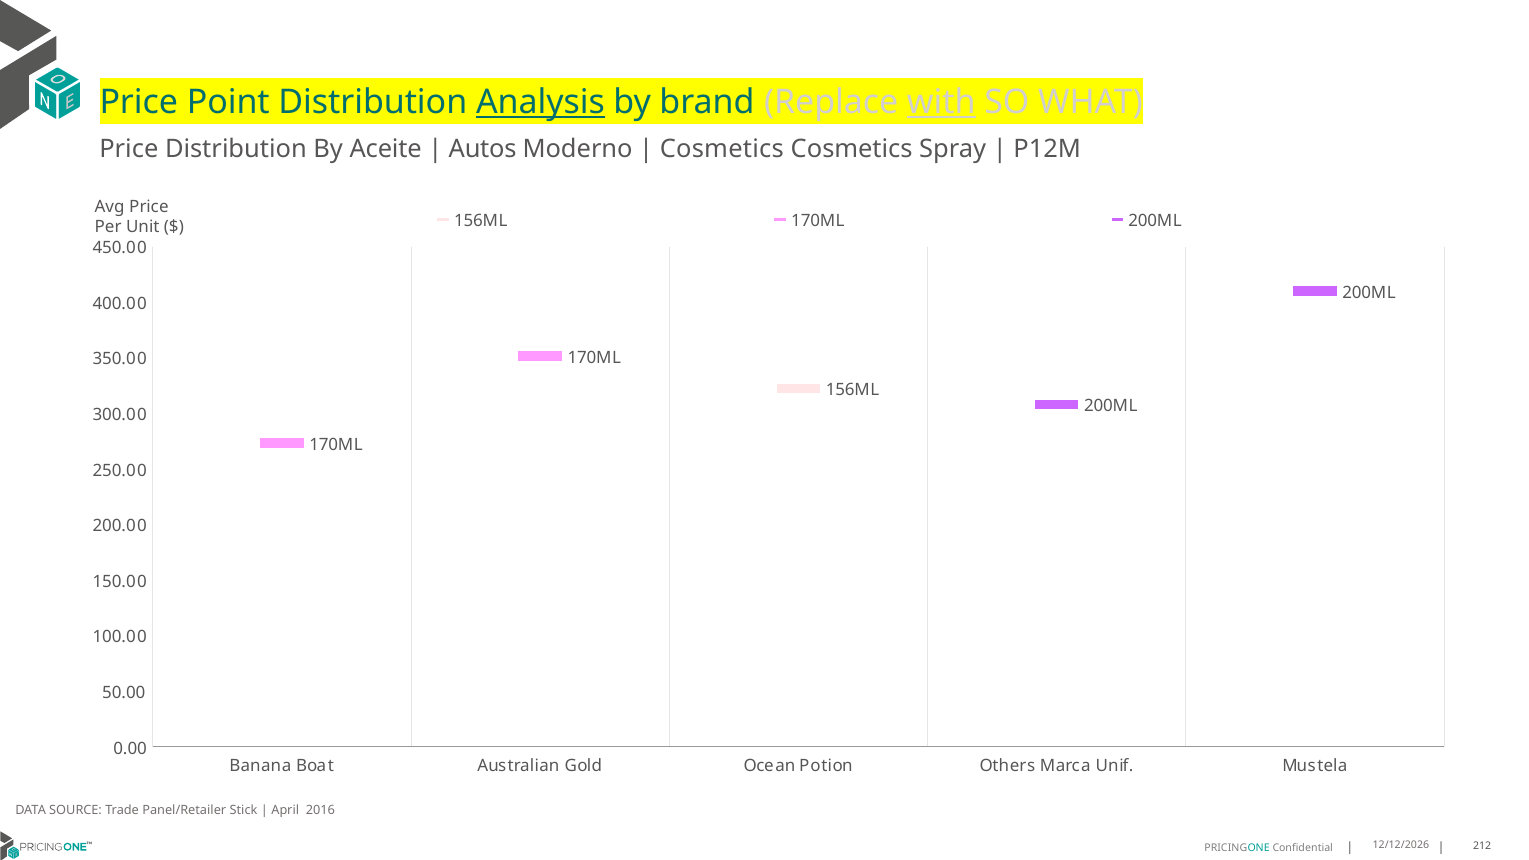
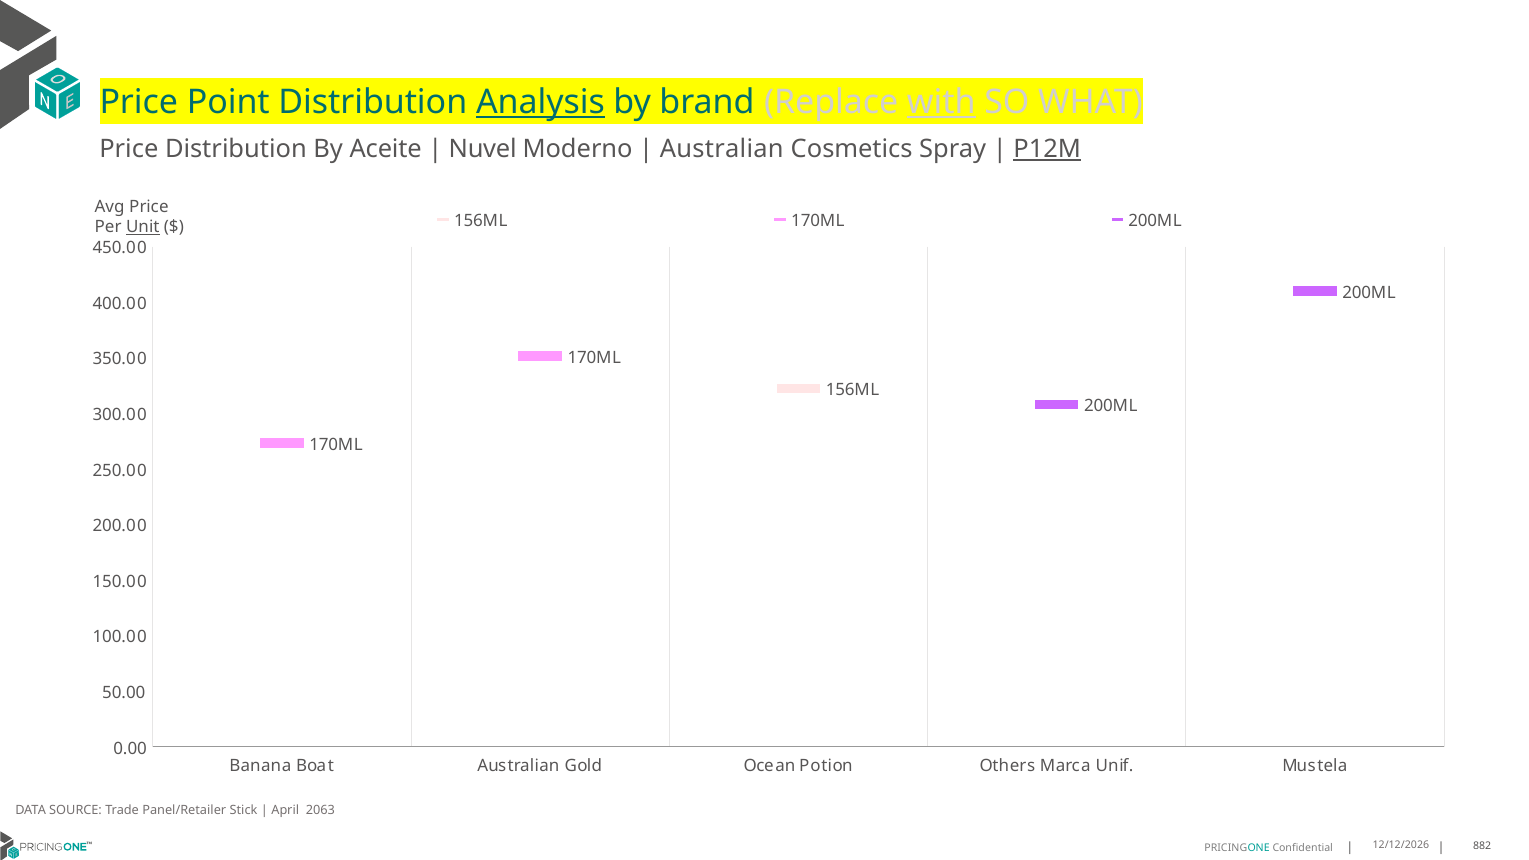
Autos: Autos -> Nuvel (483, 149)
Cosmetics: Cosmetics -> Australian (722, 149)
P12M underline: none -> present (1047, 149)
Unit underline: none -> present (143, 227)
2016: 2016 -> 2063 (320, 810)
212: 212 -> 882 (1482, 846)
